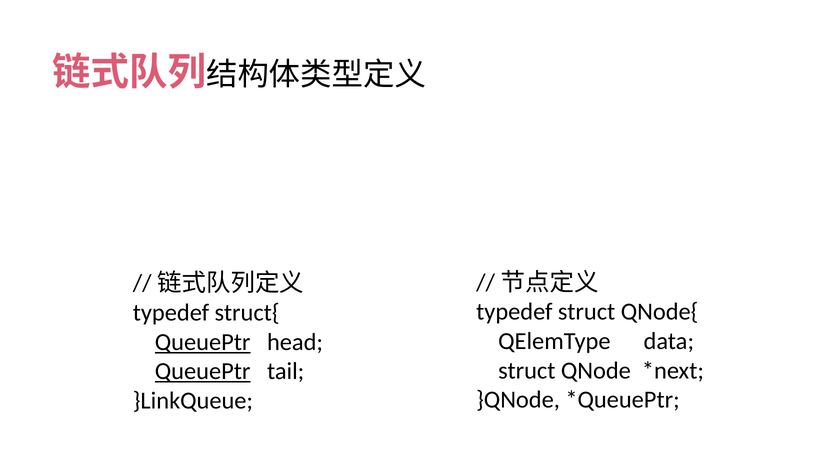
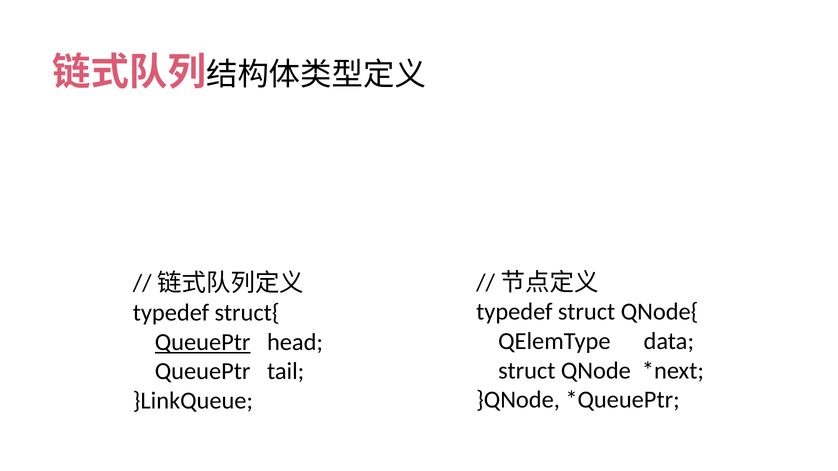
QueuePtr underline: present -> none (203, 372)
